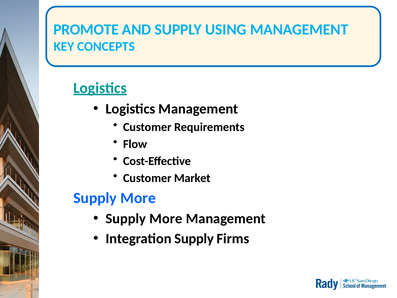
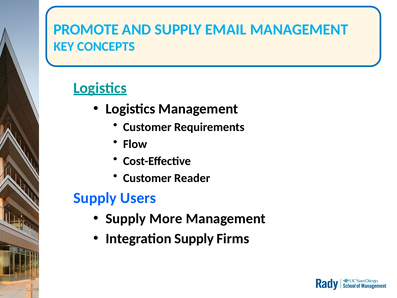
USING: USING -> EMAIL (226, 30)
Market: Market -> Reader (192, 178)
More: More -> Users (138, 198)
